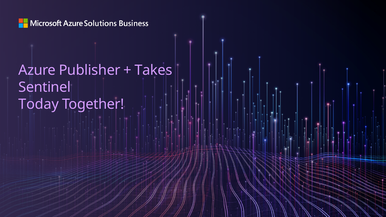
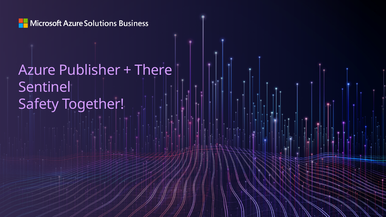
Takes: Takes -> There (153, 70)
Today: Today -> Safety (39, 104)
